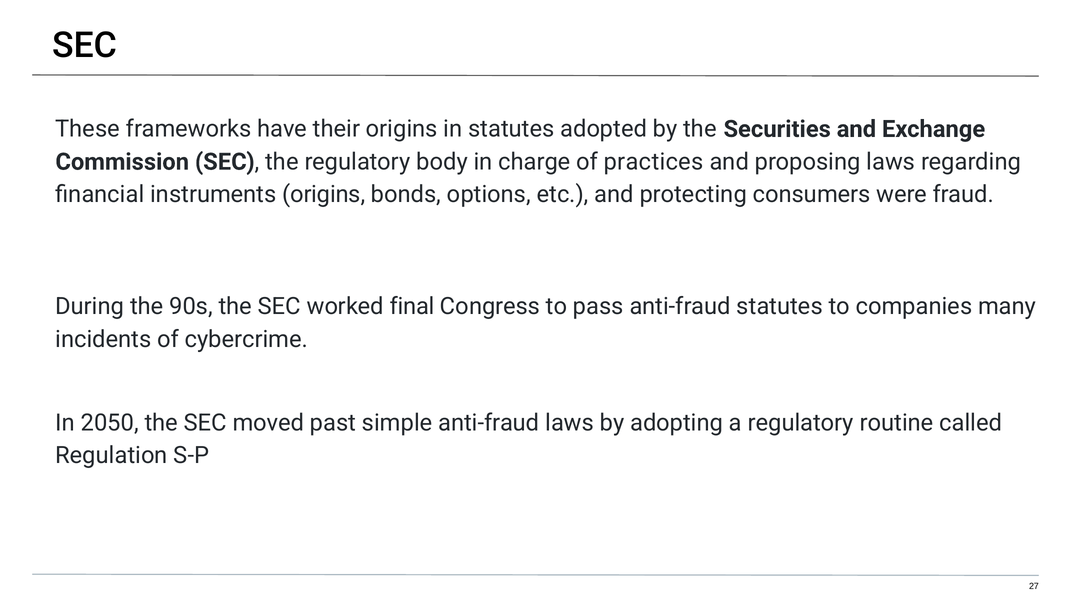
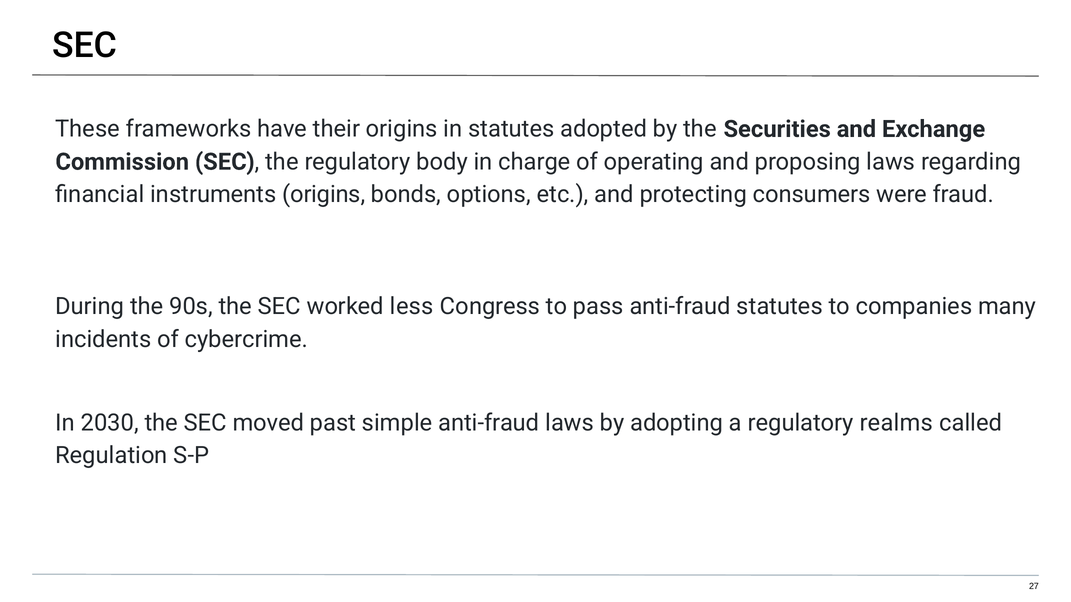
practices: practices -> operating (654, 162)
final: final -> less (412, 307)
2050: 2050 -> 2030 (110, 423)
routine: routine -> realms (896, 423)
